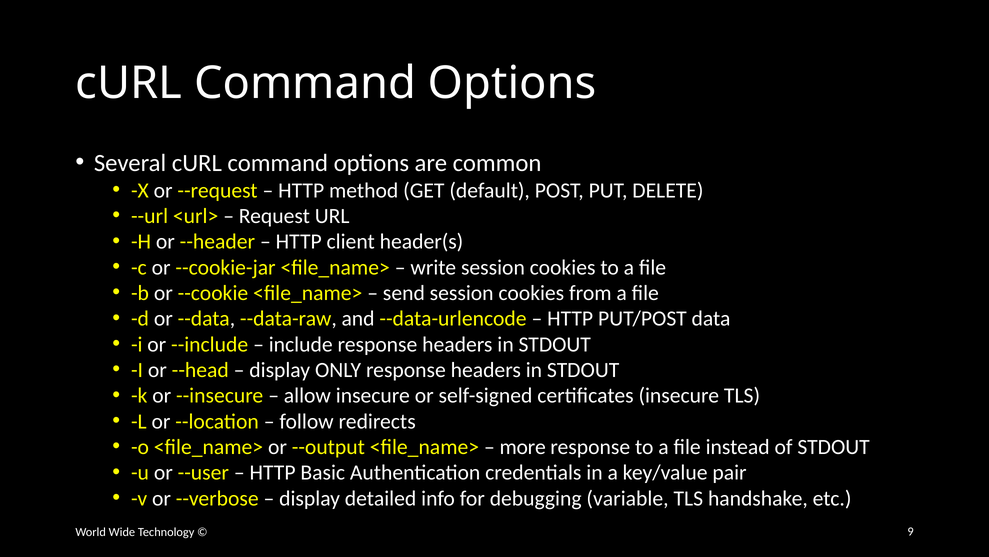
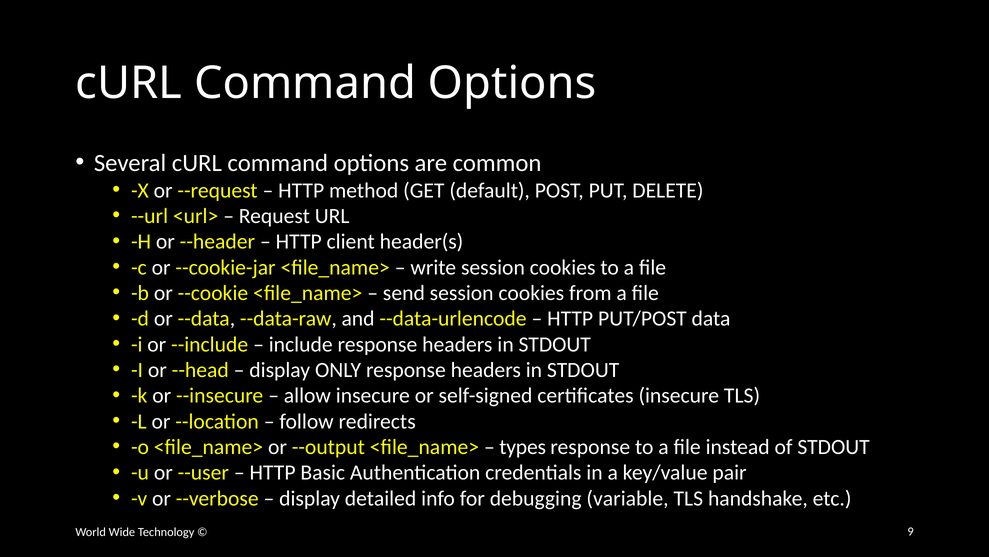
more: more -> types (523, 447)
